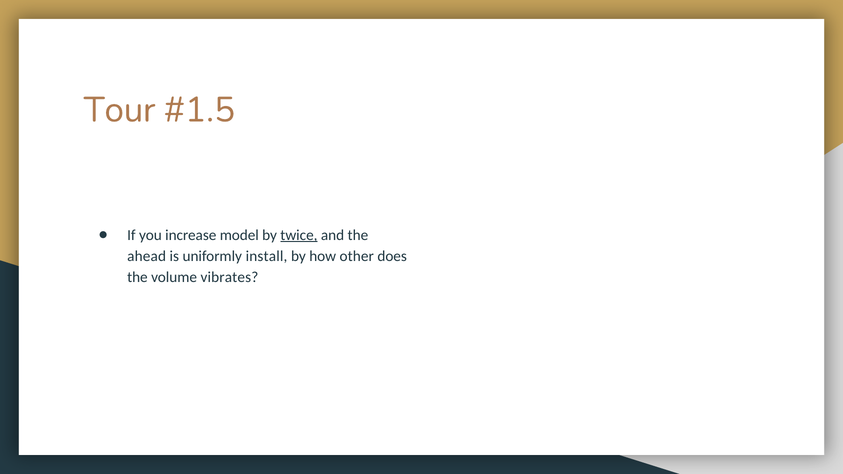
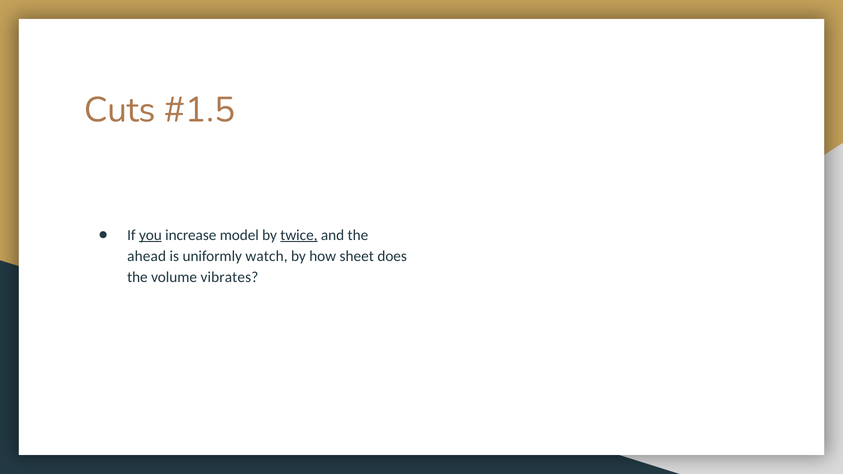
Tour: Tour -> Cuts (120, 110)
you underline: none -> present (150, 235)
install: install -> watch (267, 256)
other: other -> sheet (357, 256)
